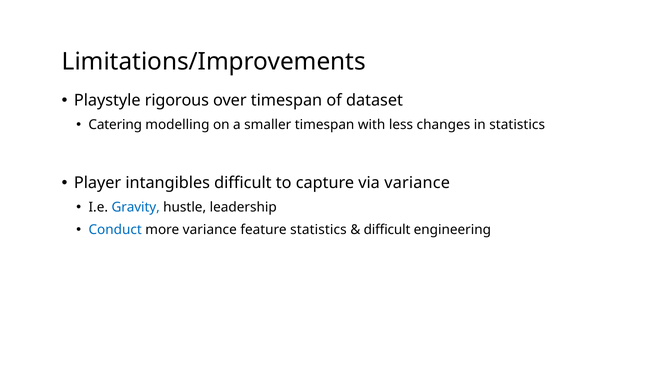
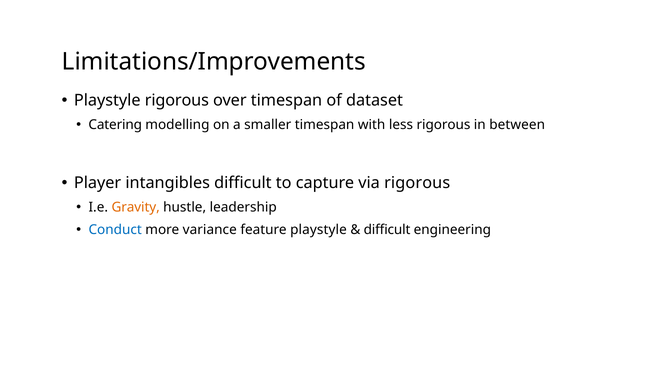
less changes: changes -> rigorous (443, 125)
in statistics: statistics -> between (517, 125)
via variance: variance -> rigorous (417, 183)
Gravity colour: blue -> orange (136, 207)
feature statistics: statistics -> playstyle (318, 230)
